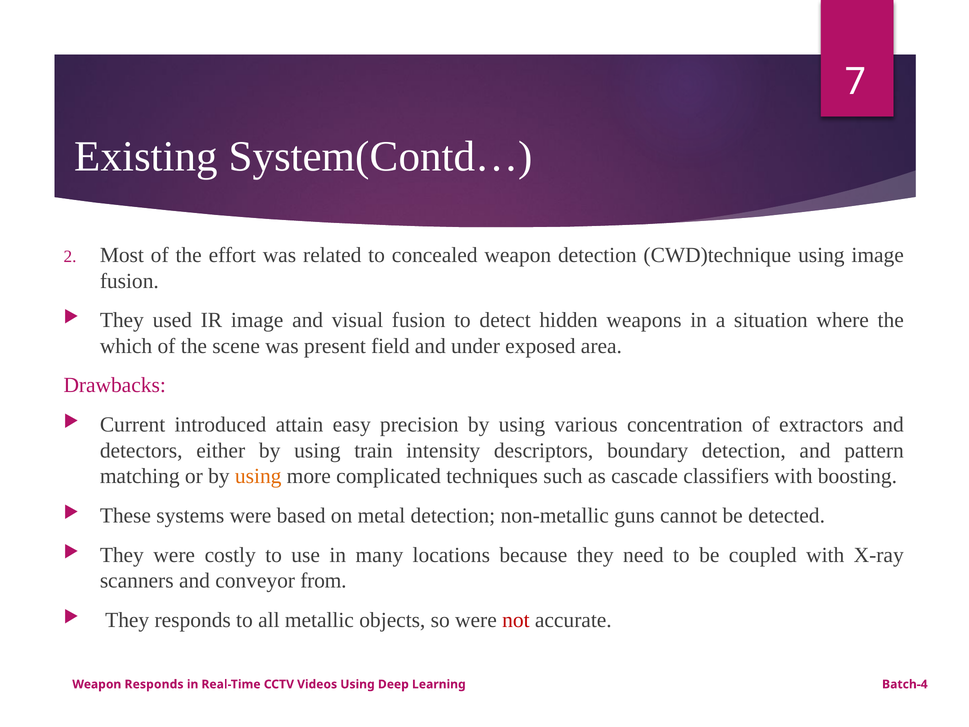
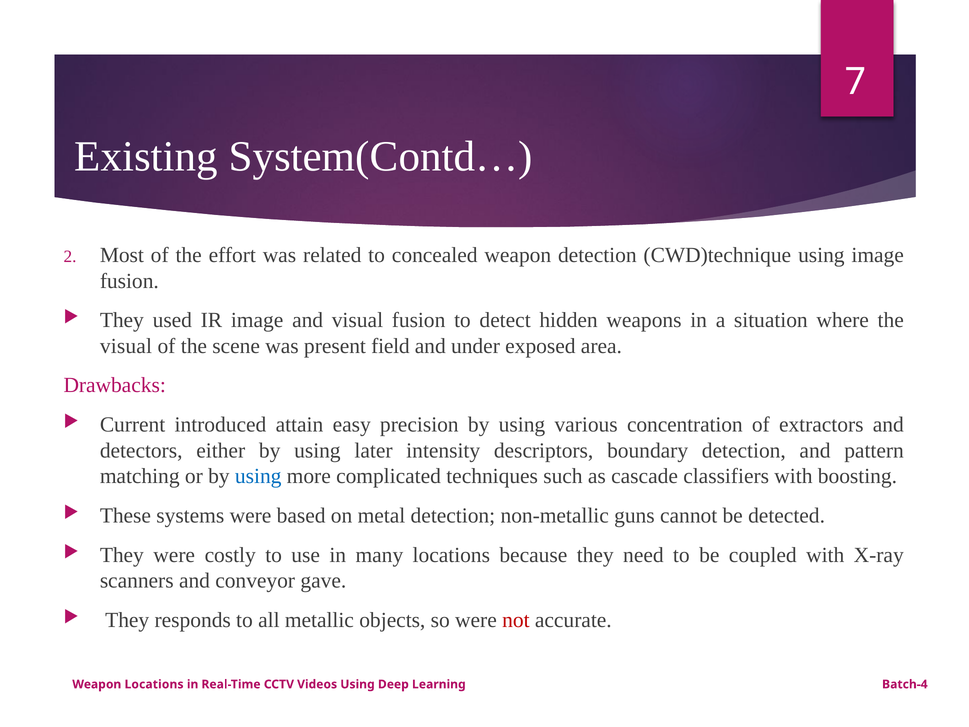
which: which -> visual (126, 346)
train: train -> later (374, 450)
using colour: orange -> blue (258, 476)
from: from -> gave (323, 581)
Weapon Responds: Responds -> Locations (154, 684)
